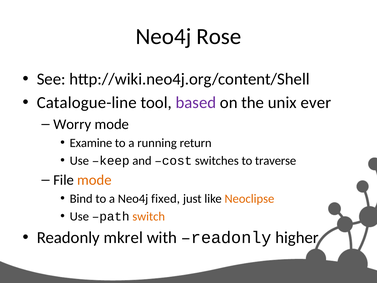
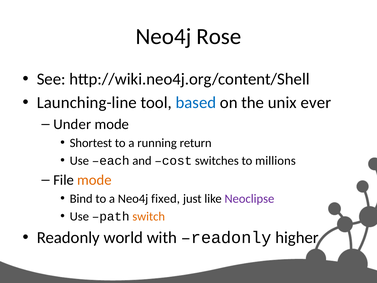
Catalogue-line: Catalogue-line -> Launching-line (87, 103)
based colour: purple -> blue (196, 103)
Worry: Worry -> Under (72, 124)
Examine: Examine -> Shortest (91, 143)
keep: keep -> each (111, 160)
traverse: traverse -> millions (275, 160)
Neoclipse colour: orange -> purple (249, 199)
mkrel: mkrel -> world (123, 237)
